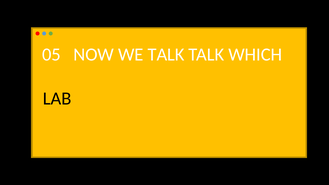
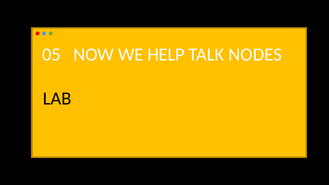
WE TALK: TALK -> HELP (166, 55)
WHICH: WHICH -> NODES (255, 55)
